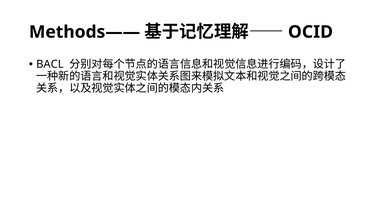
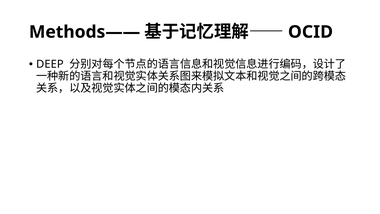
BACL: BACL -> DEEP (50, 64)
